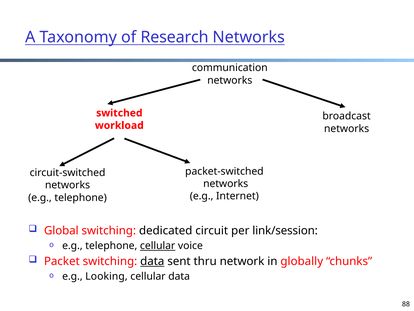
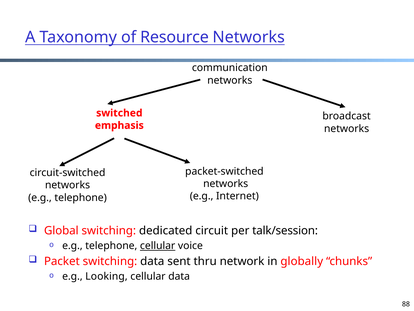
Research: Research -> Resource (174, 37)
workload: workload -> emphasis (119, 125)
link/session: link/session -> talk/session (285, 231)
data underline: present -> none (152, 261)
